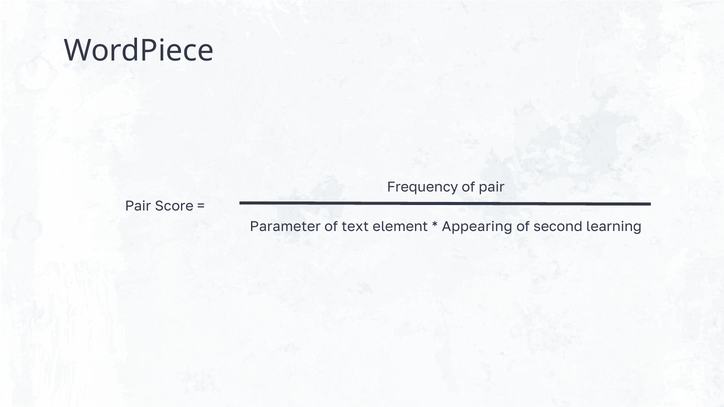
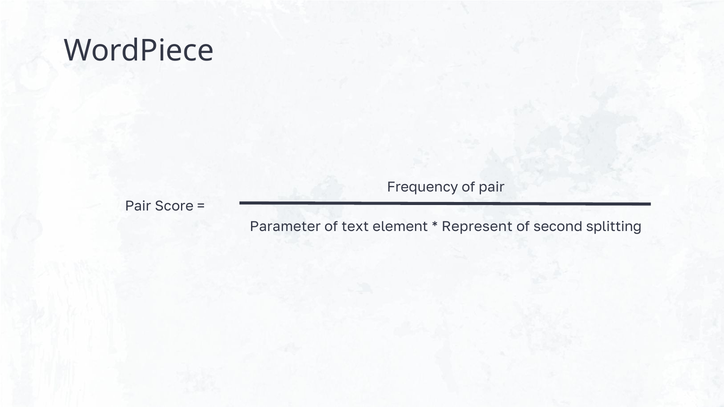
Appearing: Appearing -> Represent (477, 227)
learning: learning -> splitting (614, 227)
